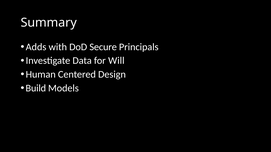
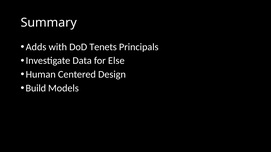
Secure: Secure -> Tenets (103, 47)
Will: Will -> Else (116, 61)
